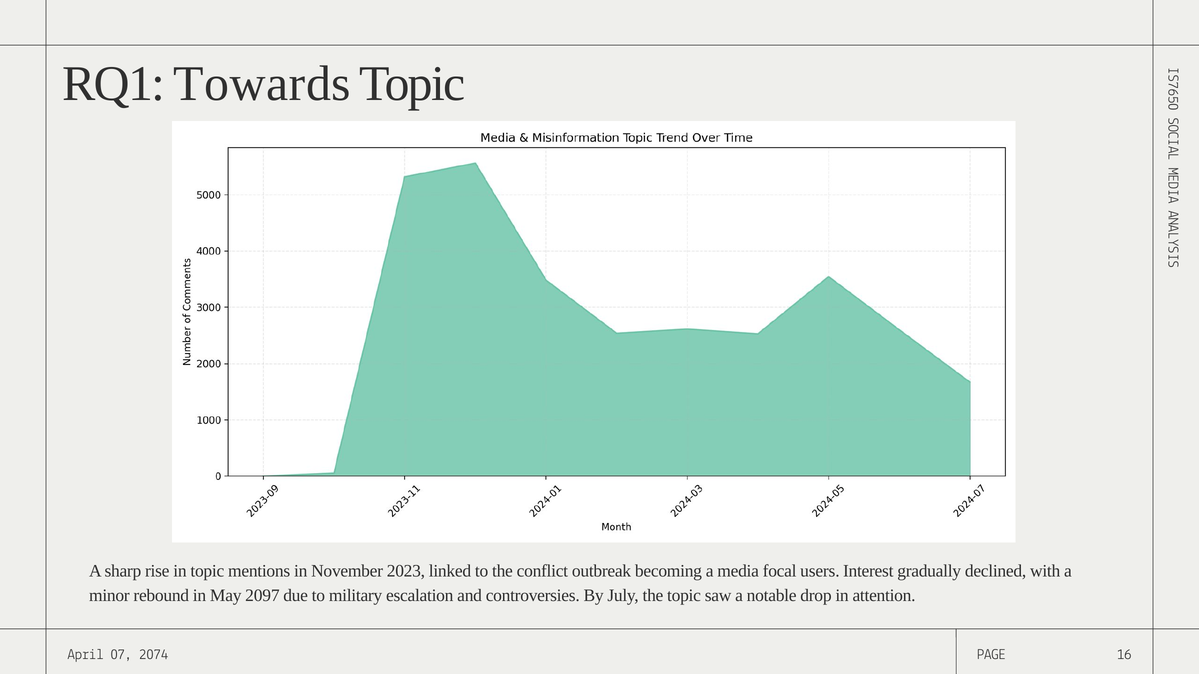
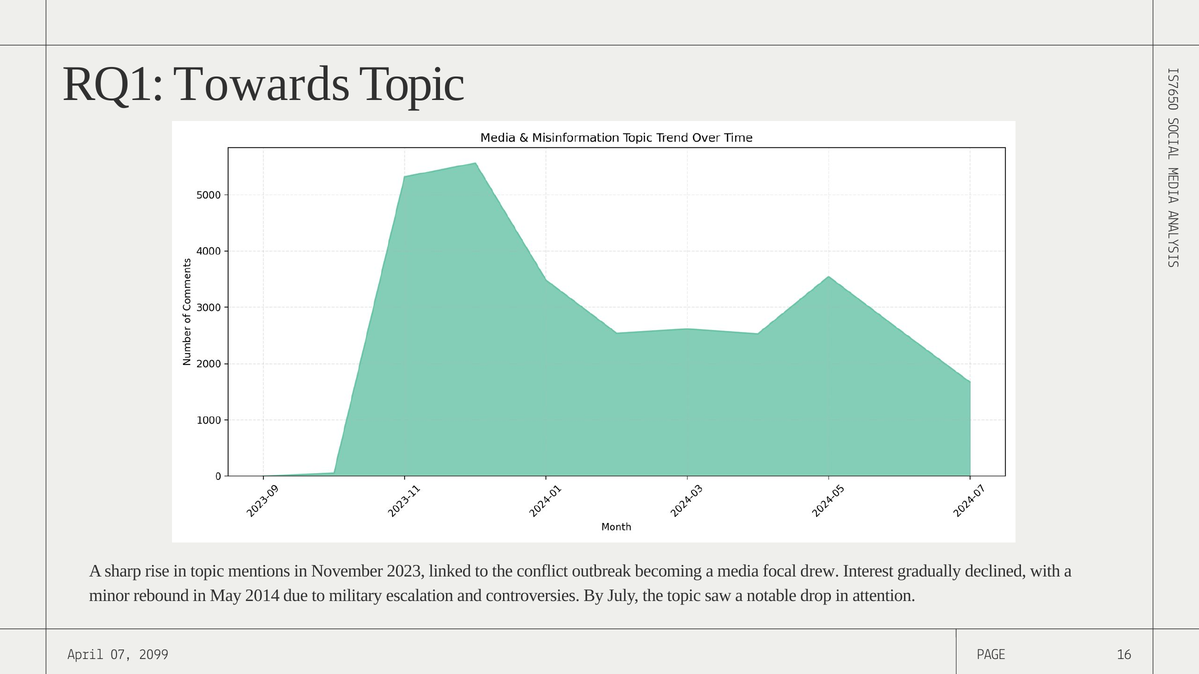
users: users -> drew (820, 571)
2097: 2097 -> 2014 (262, 596)
2074: 2074 -> 2099 (154, 655)
